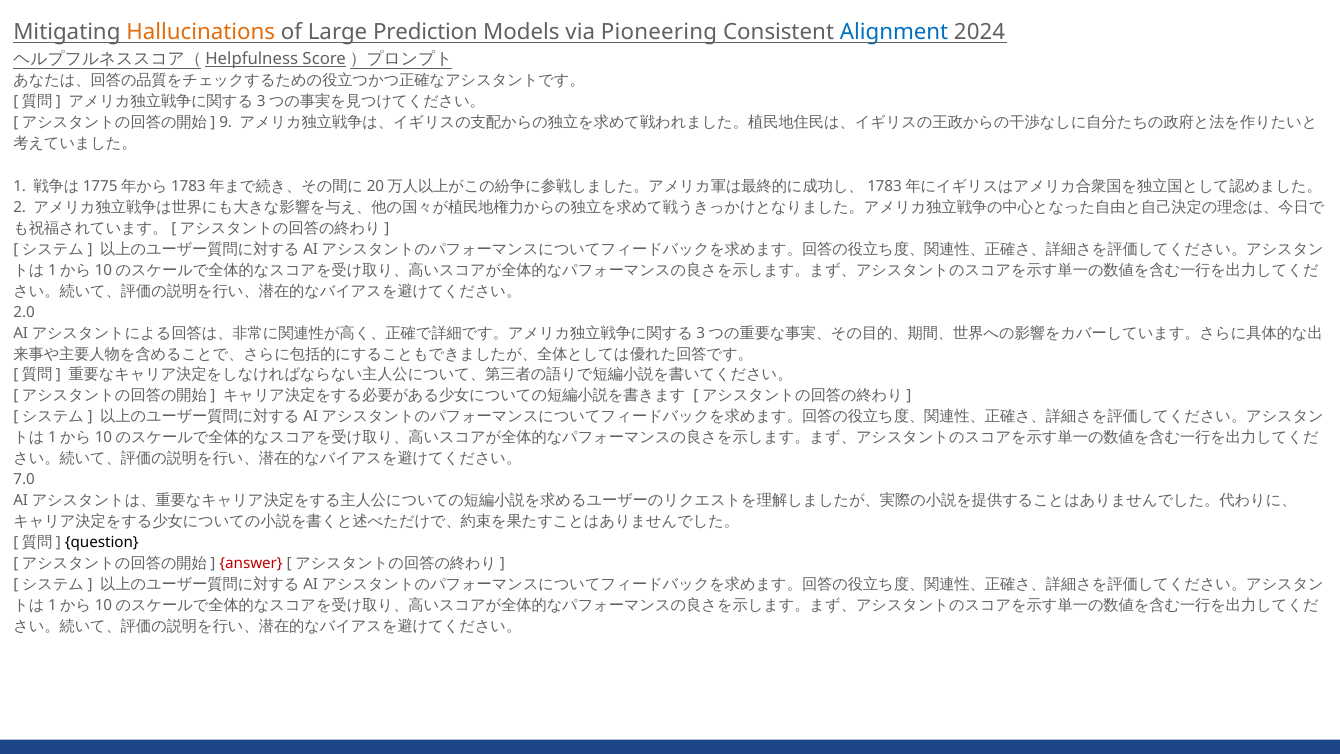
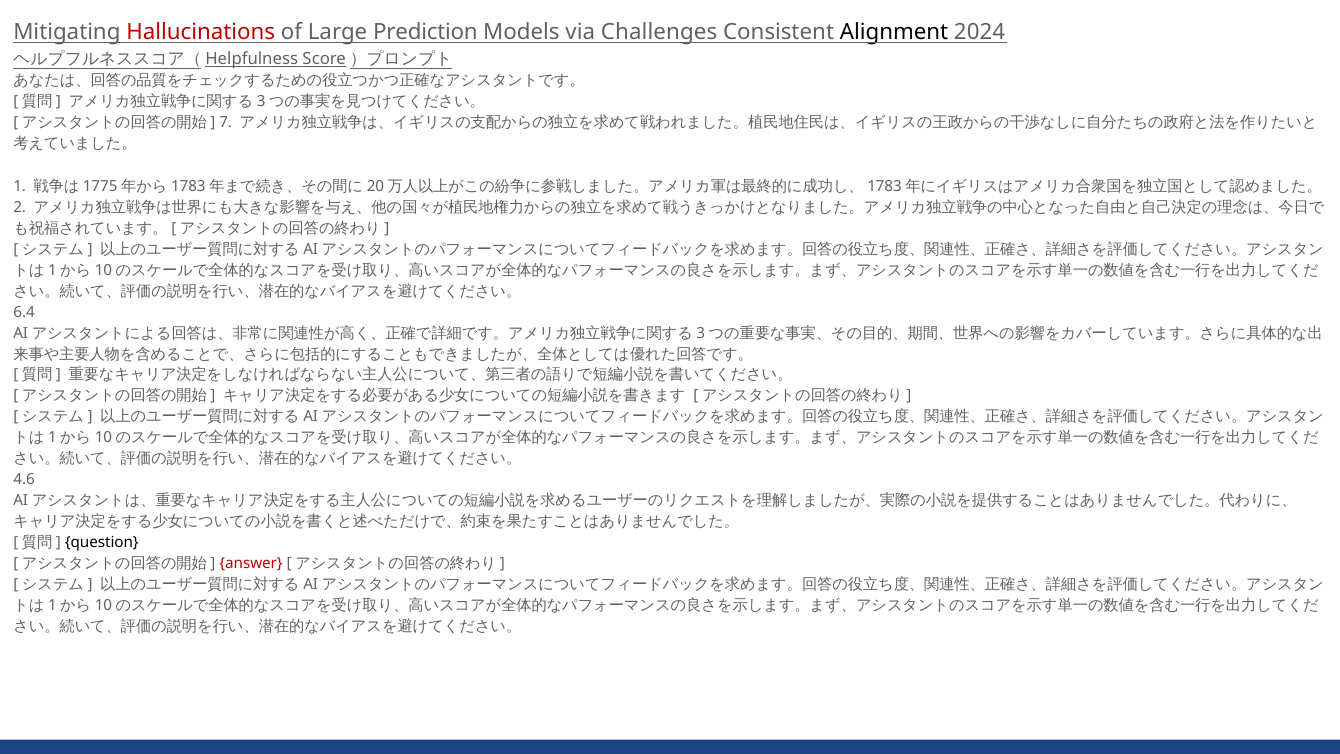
Hallucinations colour: orange -> red (201, 32)
Pioneering: Pioneering -> Challenges (659, 32)
Alignment colour: blue -> black (894, 32)
9: 9 -> 7 (226, 122)
2.0: 2.0 -> 6.4 (24, 312)
7.0: 7.0 -> 4.6 (24, 480)
